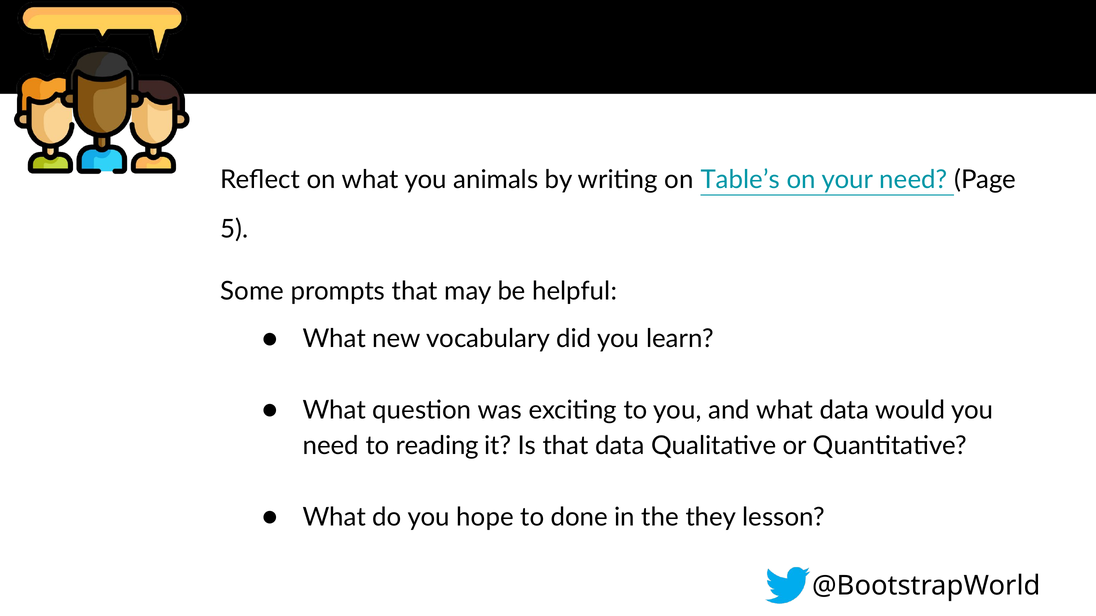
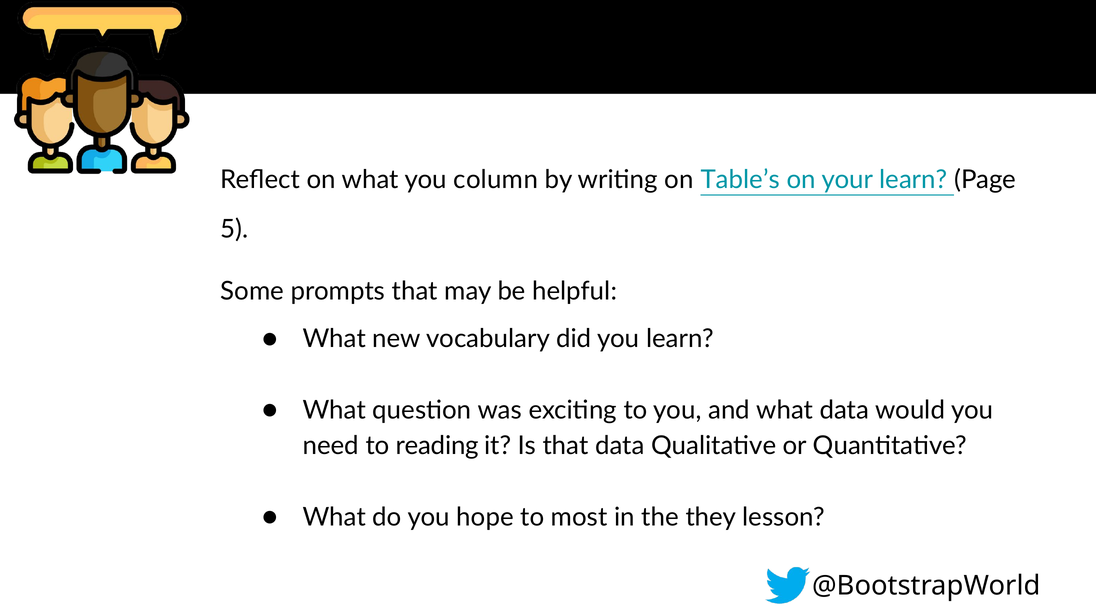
animals: animals -> column (496, 180)
your need: need -> learn (913, 180)
done: done -> most (579, 518)
